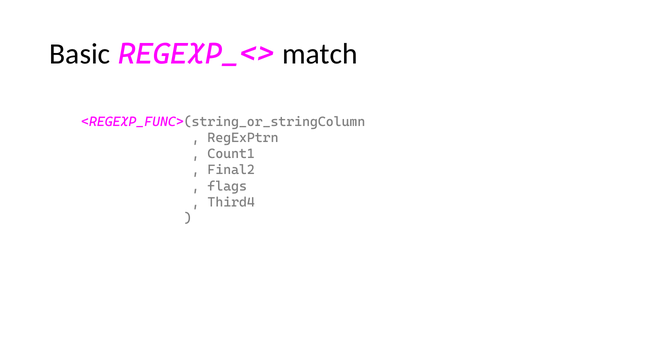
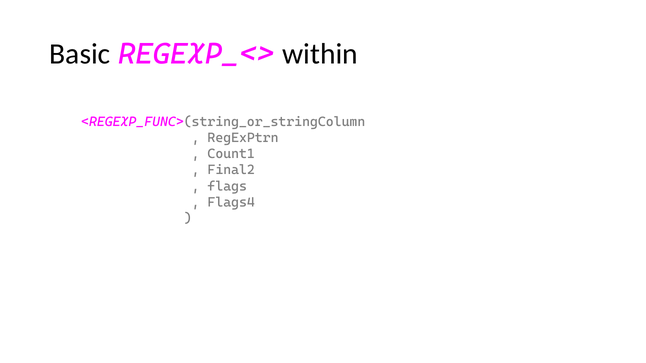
match: match -> within (320, 54)
Third4: Third4 -> Flags4 (231, 202)
